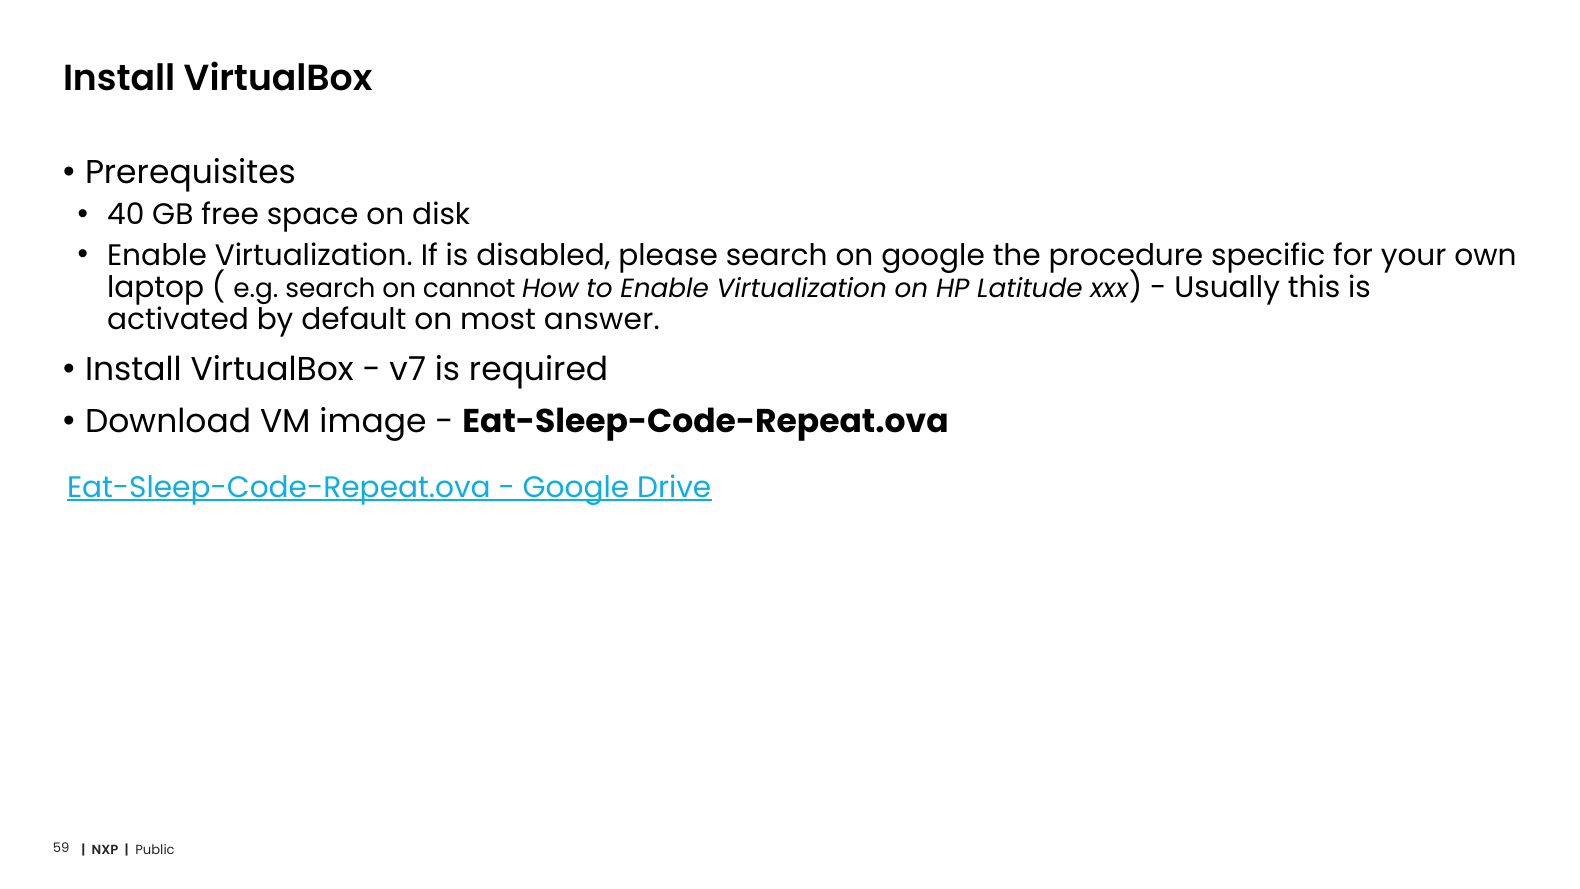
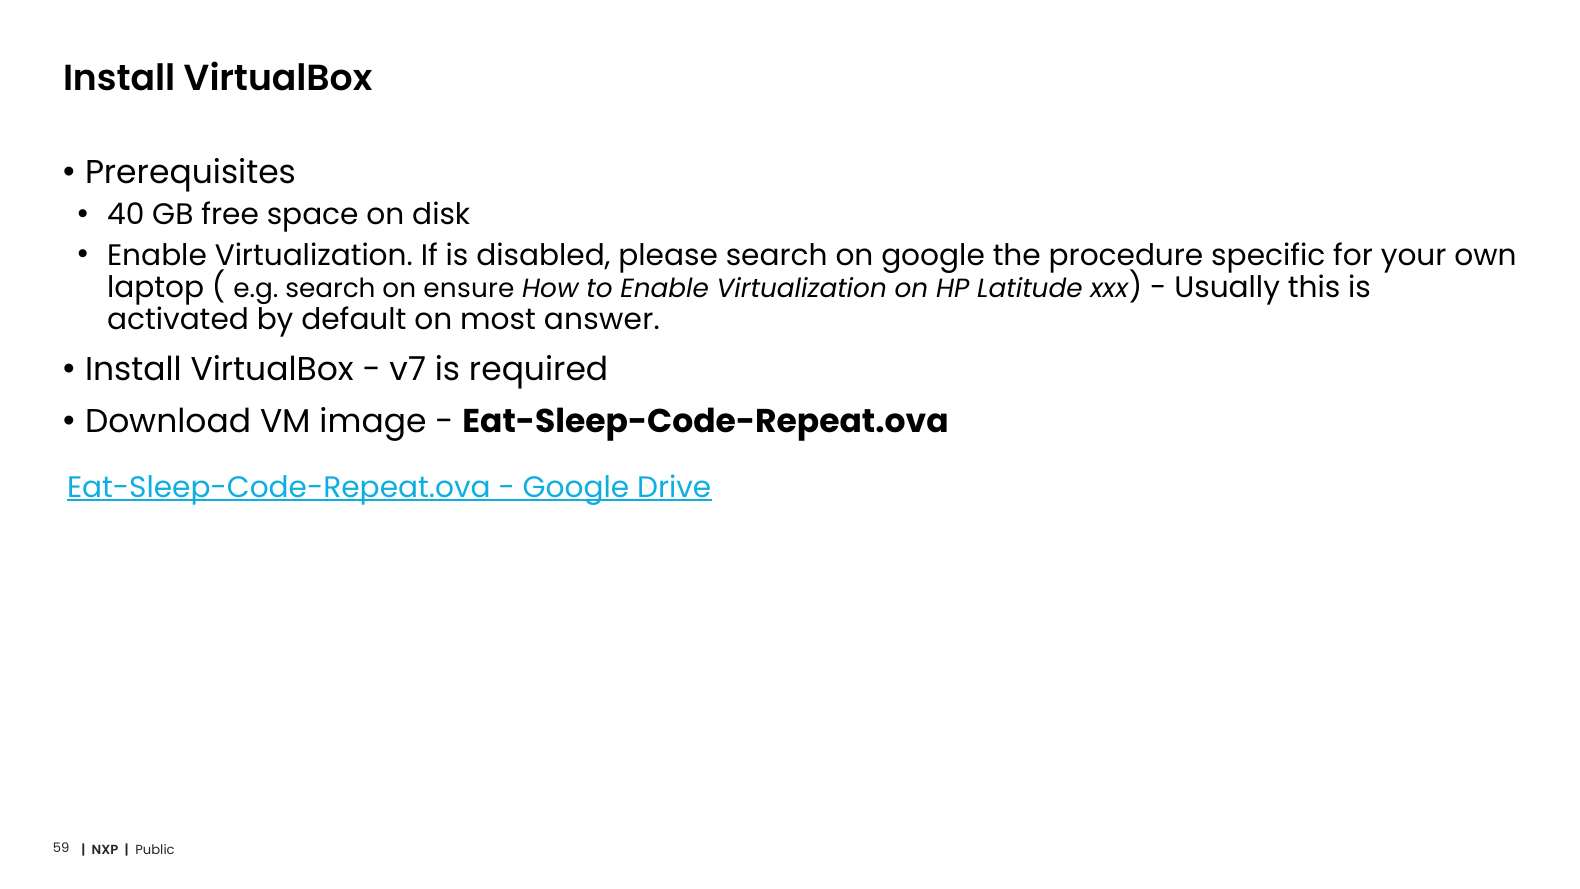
cannot: cannot -> ensure (469, 288)
